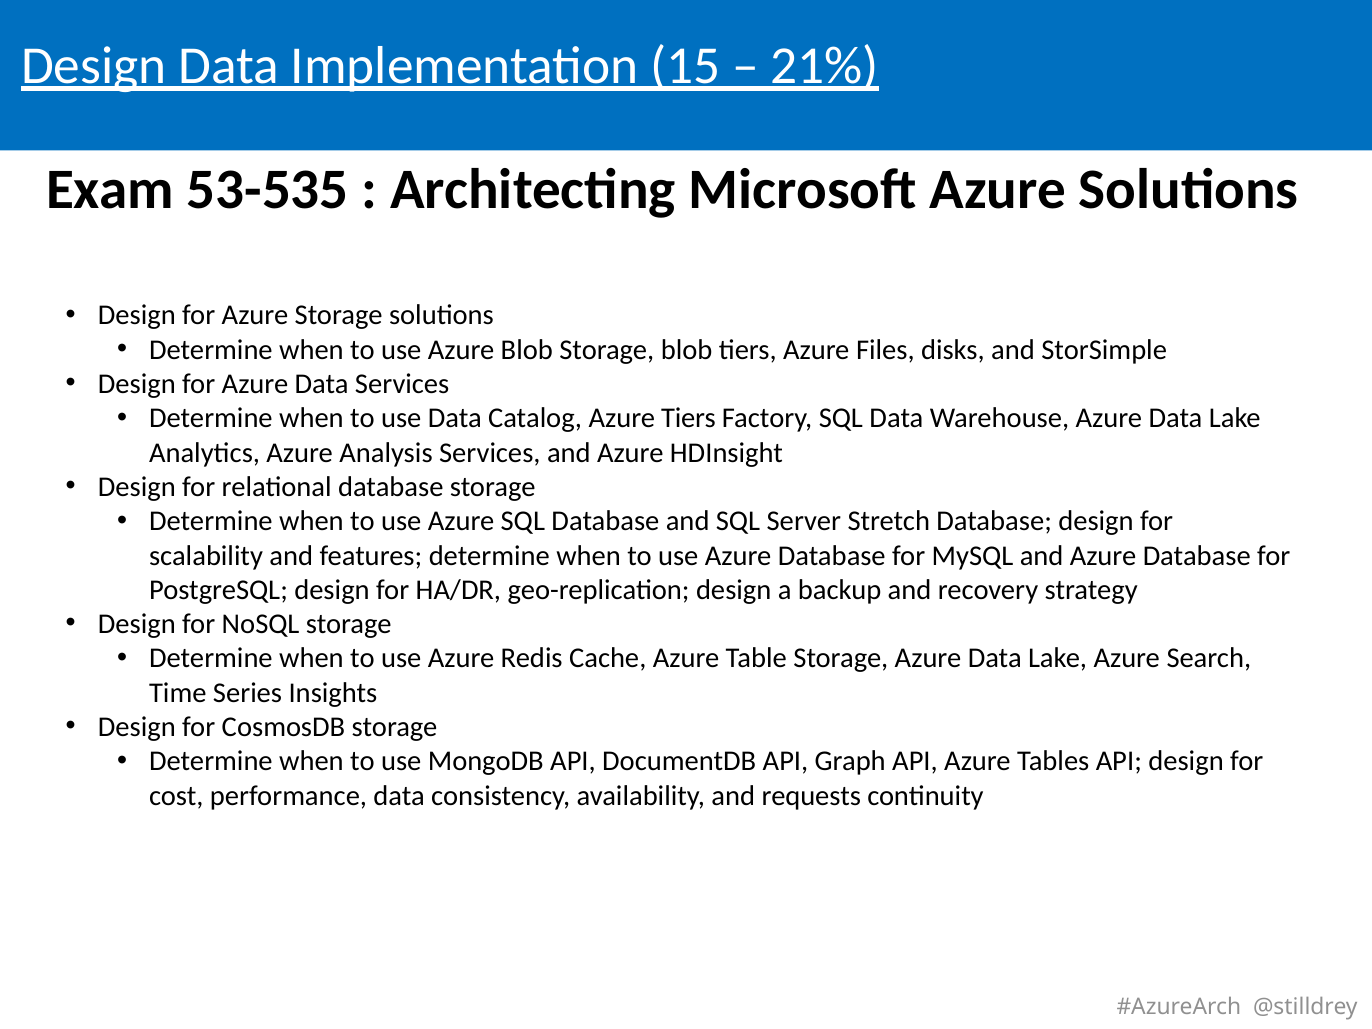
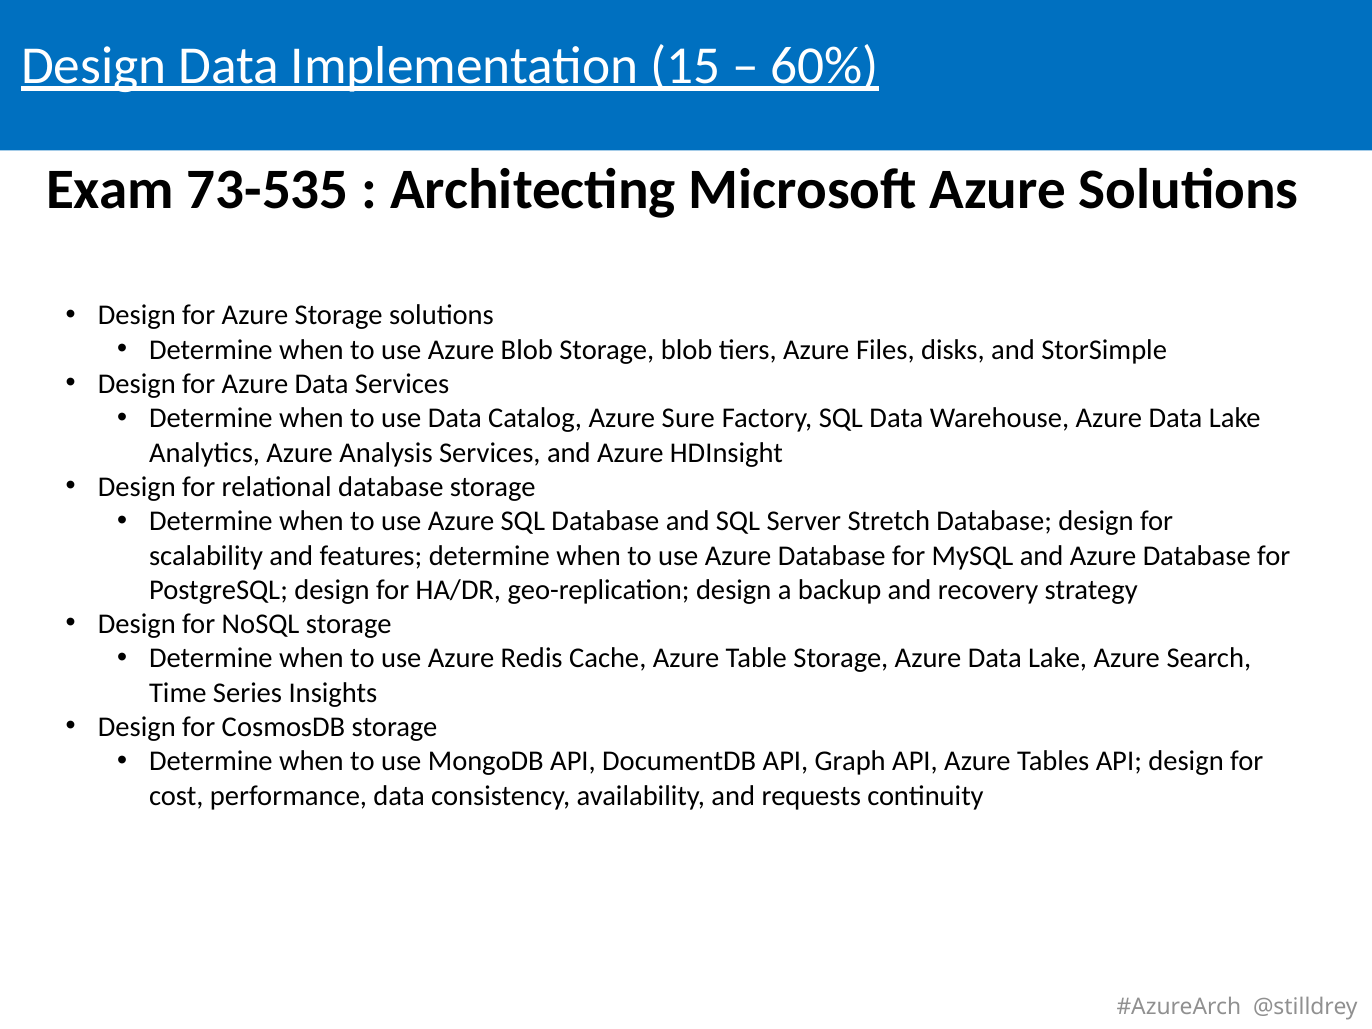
21%: 21% -> 60% (825, 66)
53-535: 53-535 -> 73-535 (268, 189)
Azure Tiers: Tiers -> Sure (688, 418)
